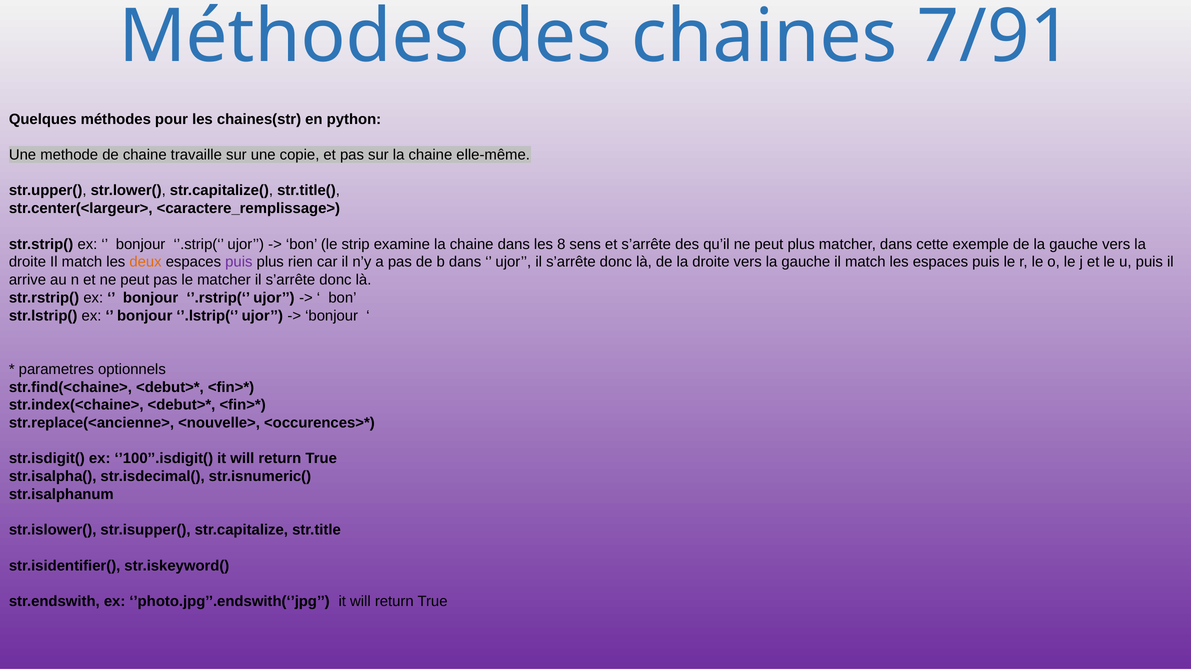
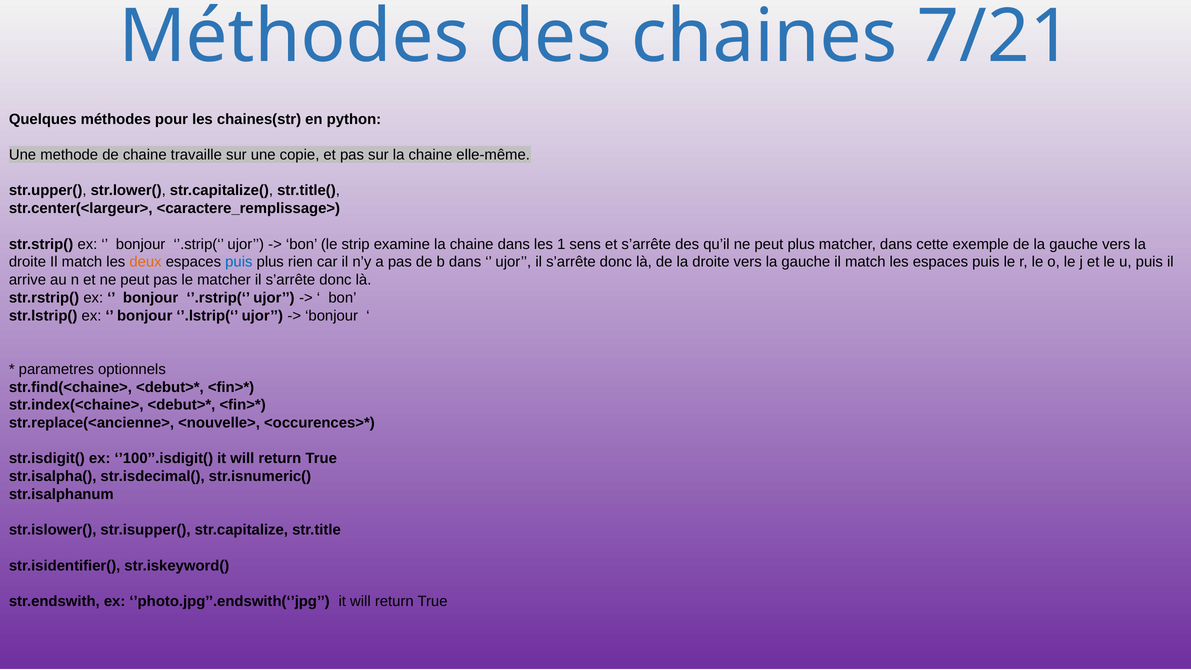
7/91: 7/91 -> 7/21 (995, 37)
8: 8 -> 1 (561, 244)
puis colour: purple -> blue (239, 262)
